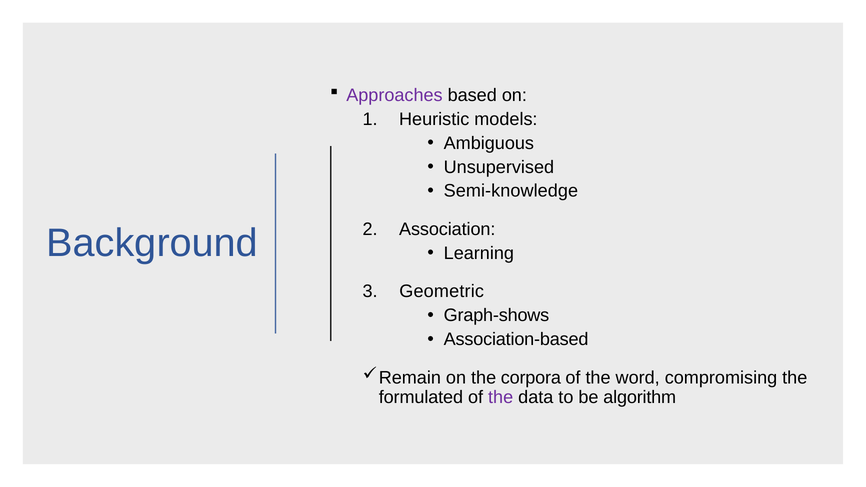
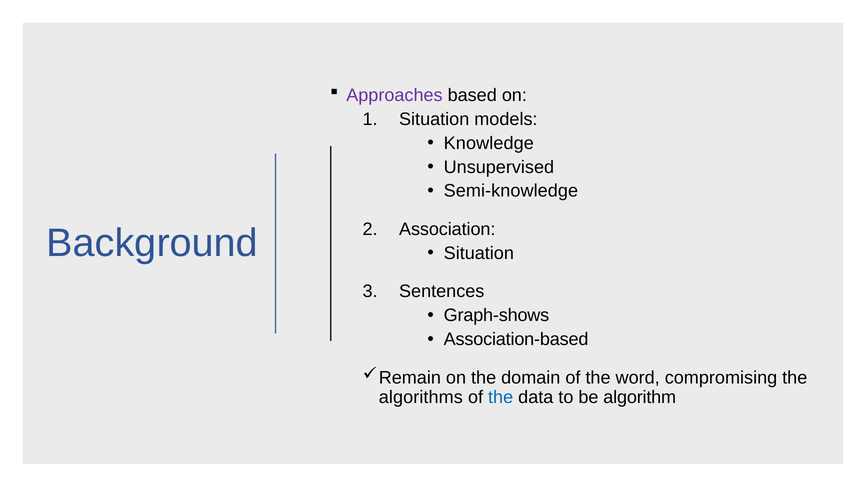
Heuristic: Heuristic -> Situation (434, 119)
Ambiguous: Ambiguous -> Knowledge (489, 143)
Learning: Learning -> Situation (479, 253)
Geometric: Geometric -> Sentences (442, 292)
corpora: corpora -> domain (531, 378)
formulated: formulated -> algorithms (421, 397)
the colour: purple -> blue (501, 397)
